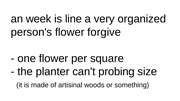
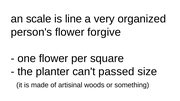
week: week -> scale (39, 19)
probing: probing -> passed (116, 72)
